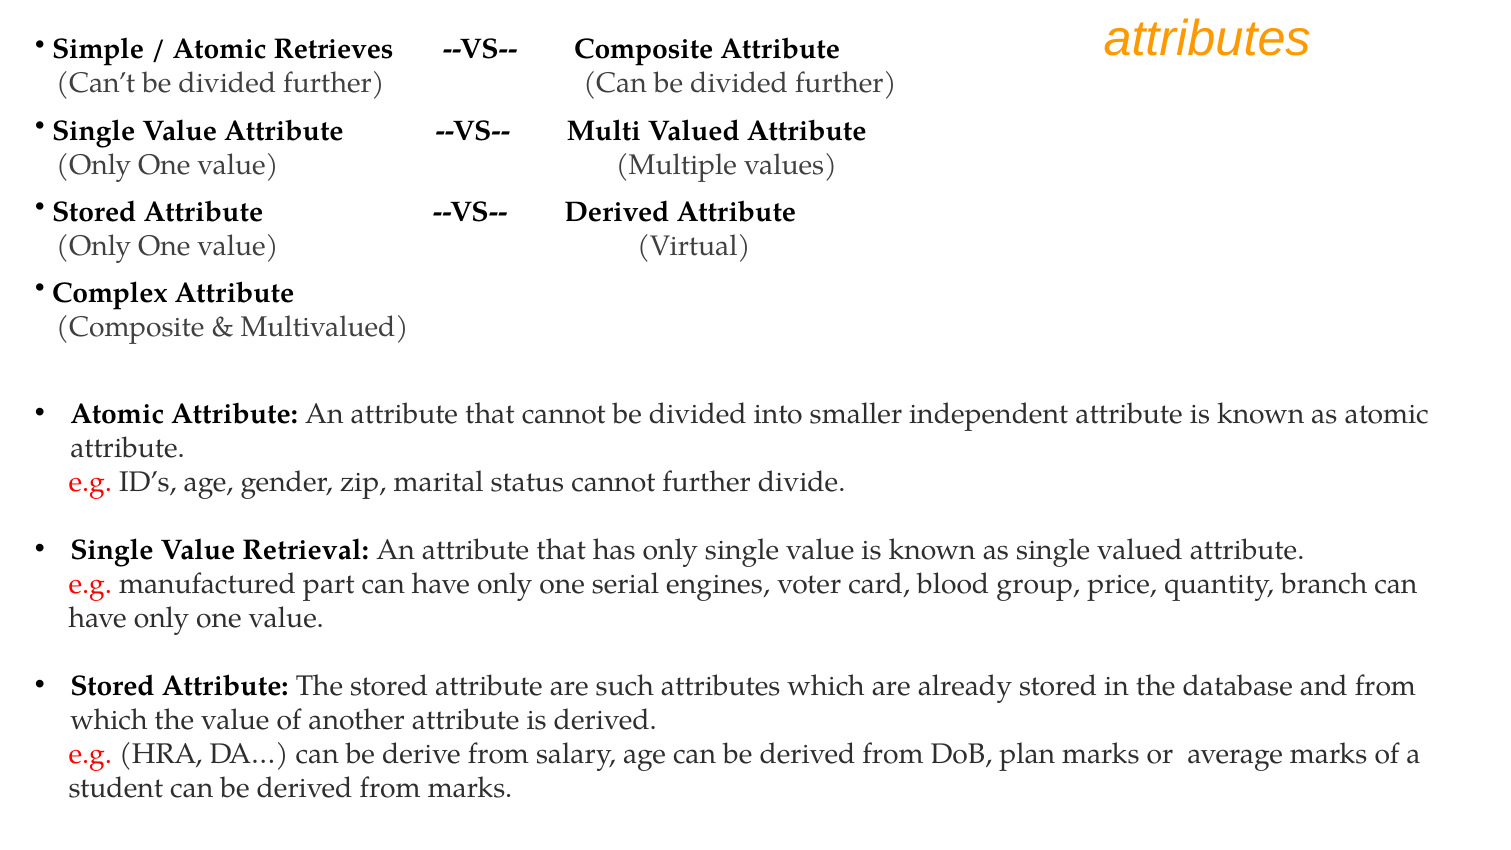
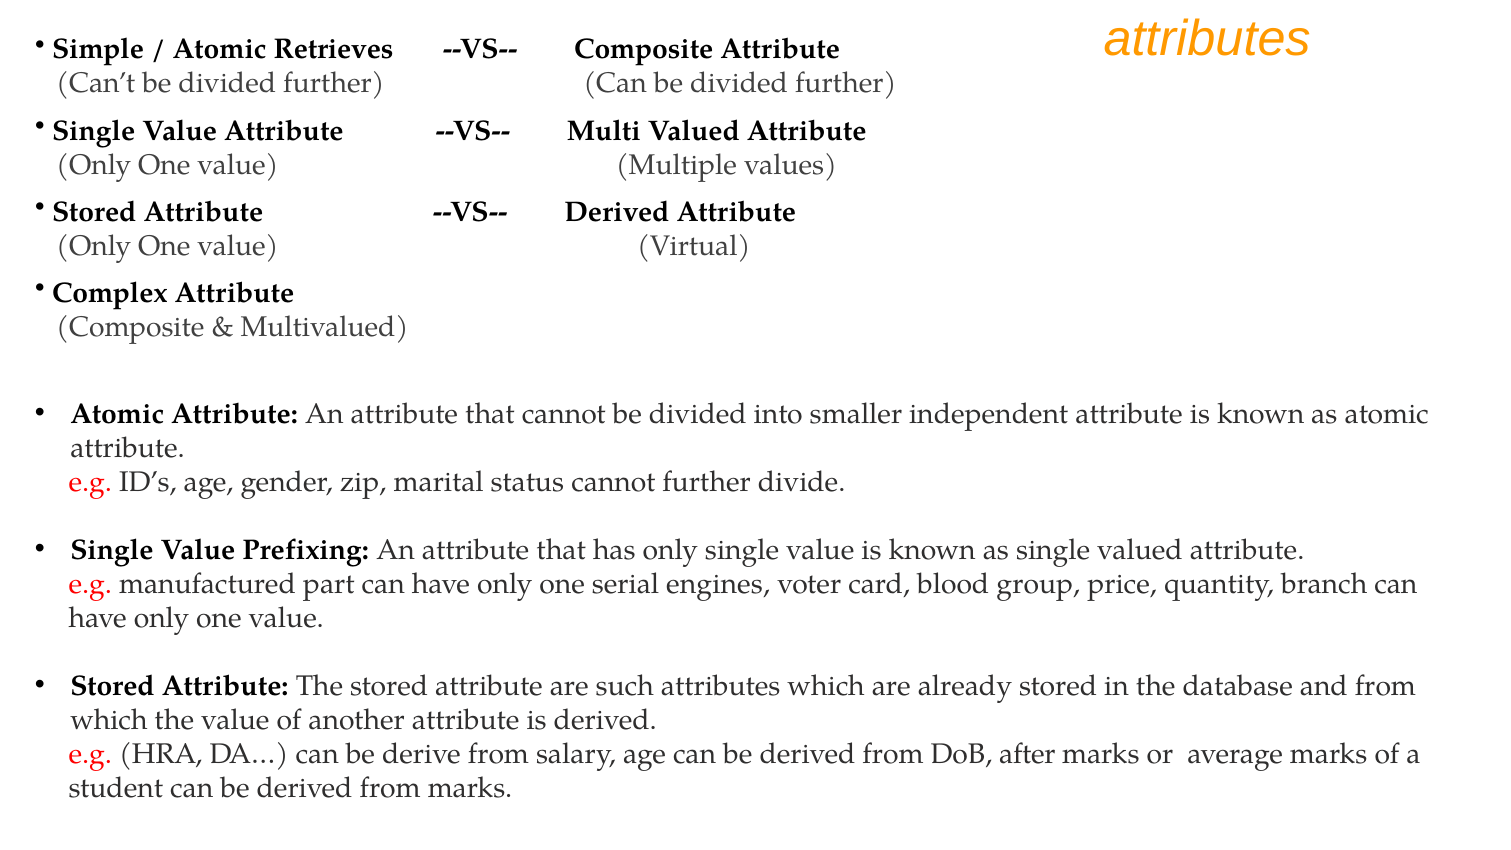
Retrieval: Retrieval -> Prefixing (306, 550)
plan: plan -> after (1027, 754)
